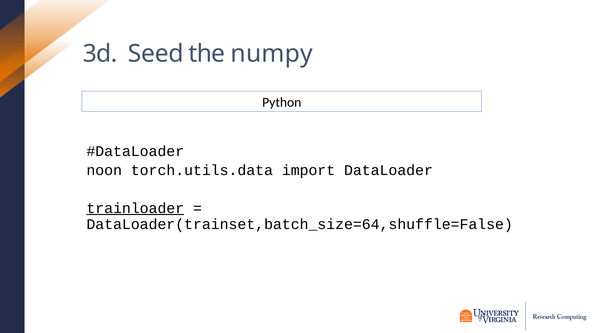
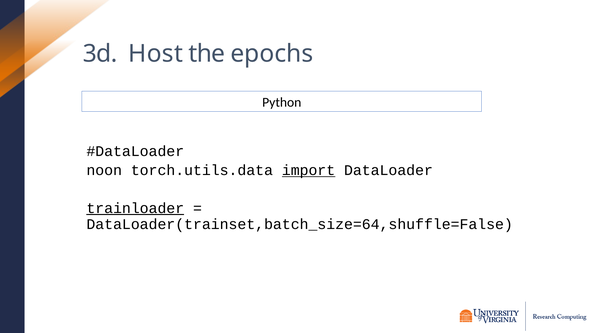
Seed: Seed -> Host (156, 54)
numpy: numpy -> epochs (272, 54)
import underline: none -> present (309, 170)
